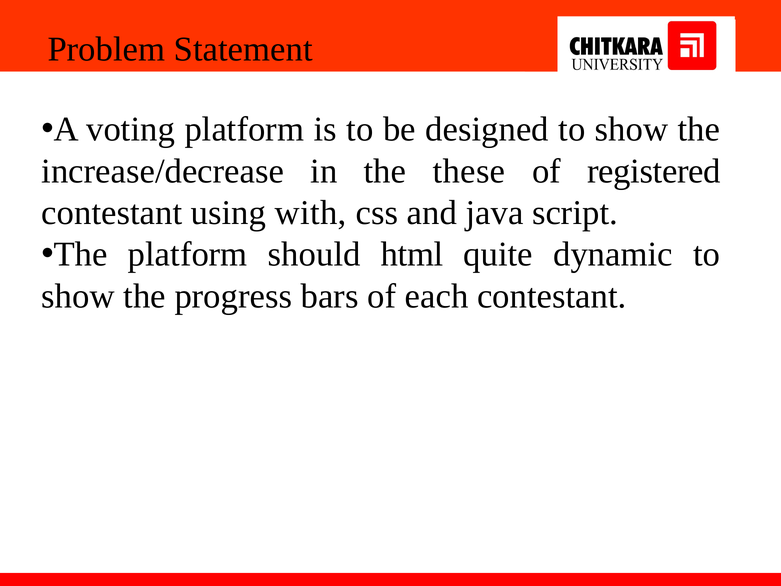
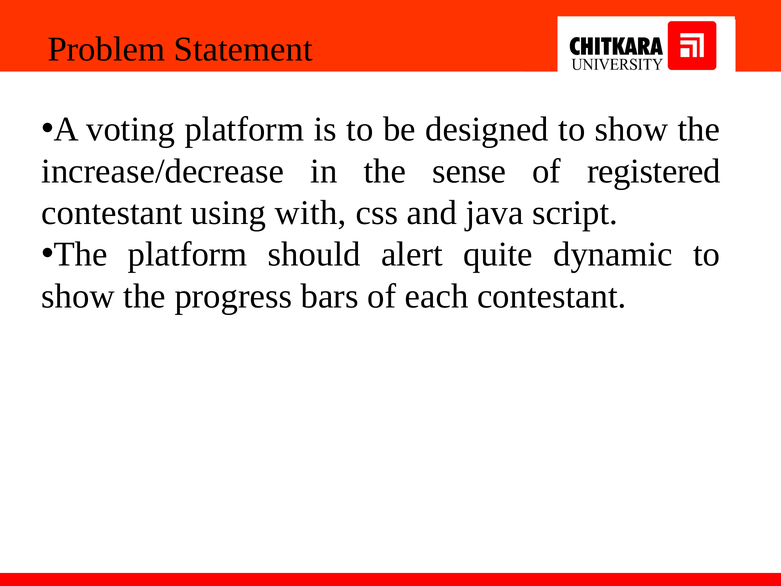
these: these -> sense (469, 171)
html: html -> alert (412, 254)
